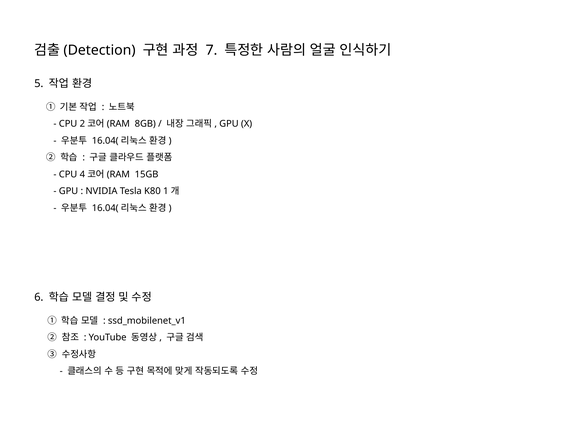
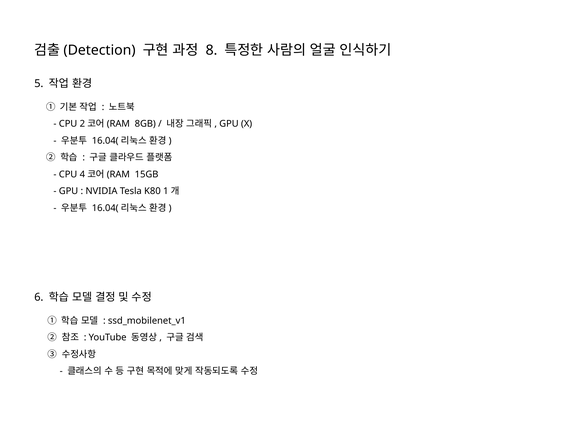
7: 7 -> 8 (212, 50)
